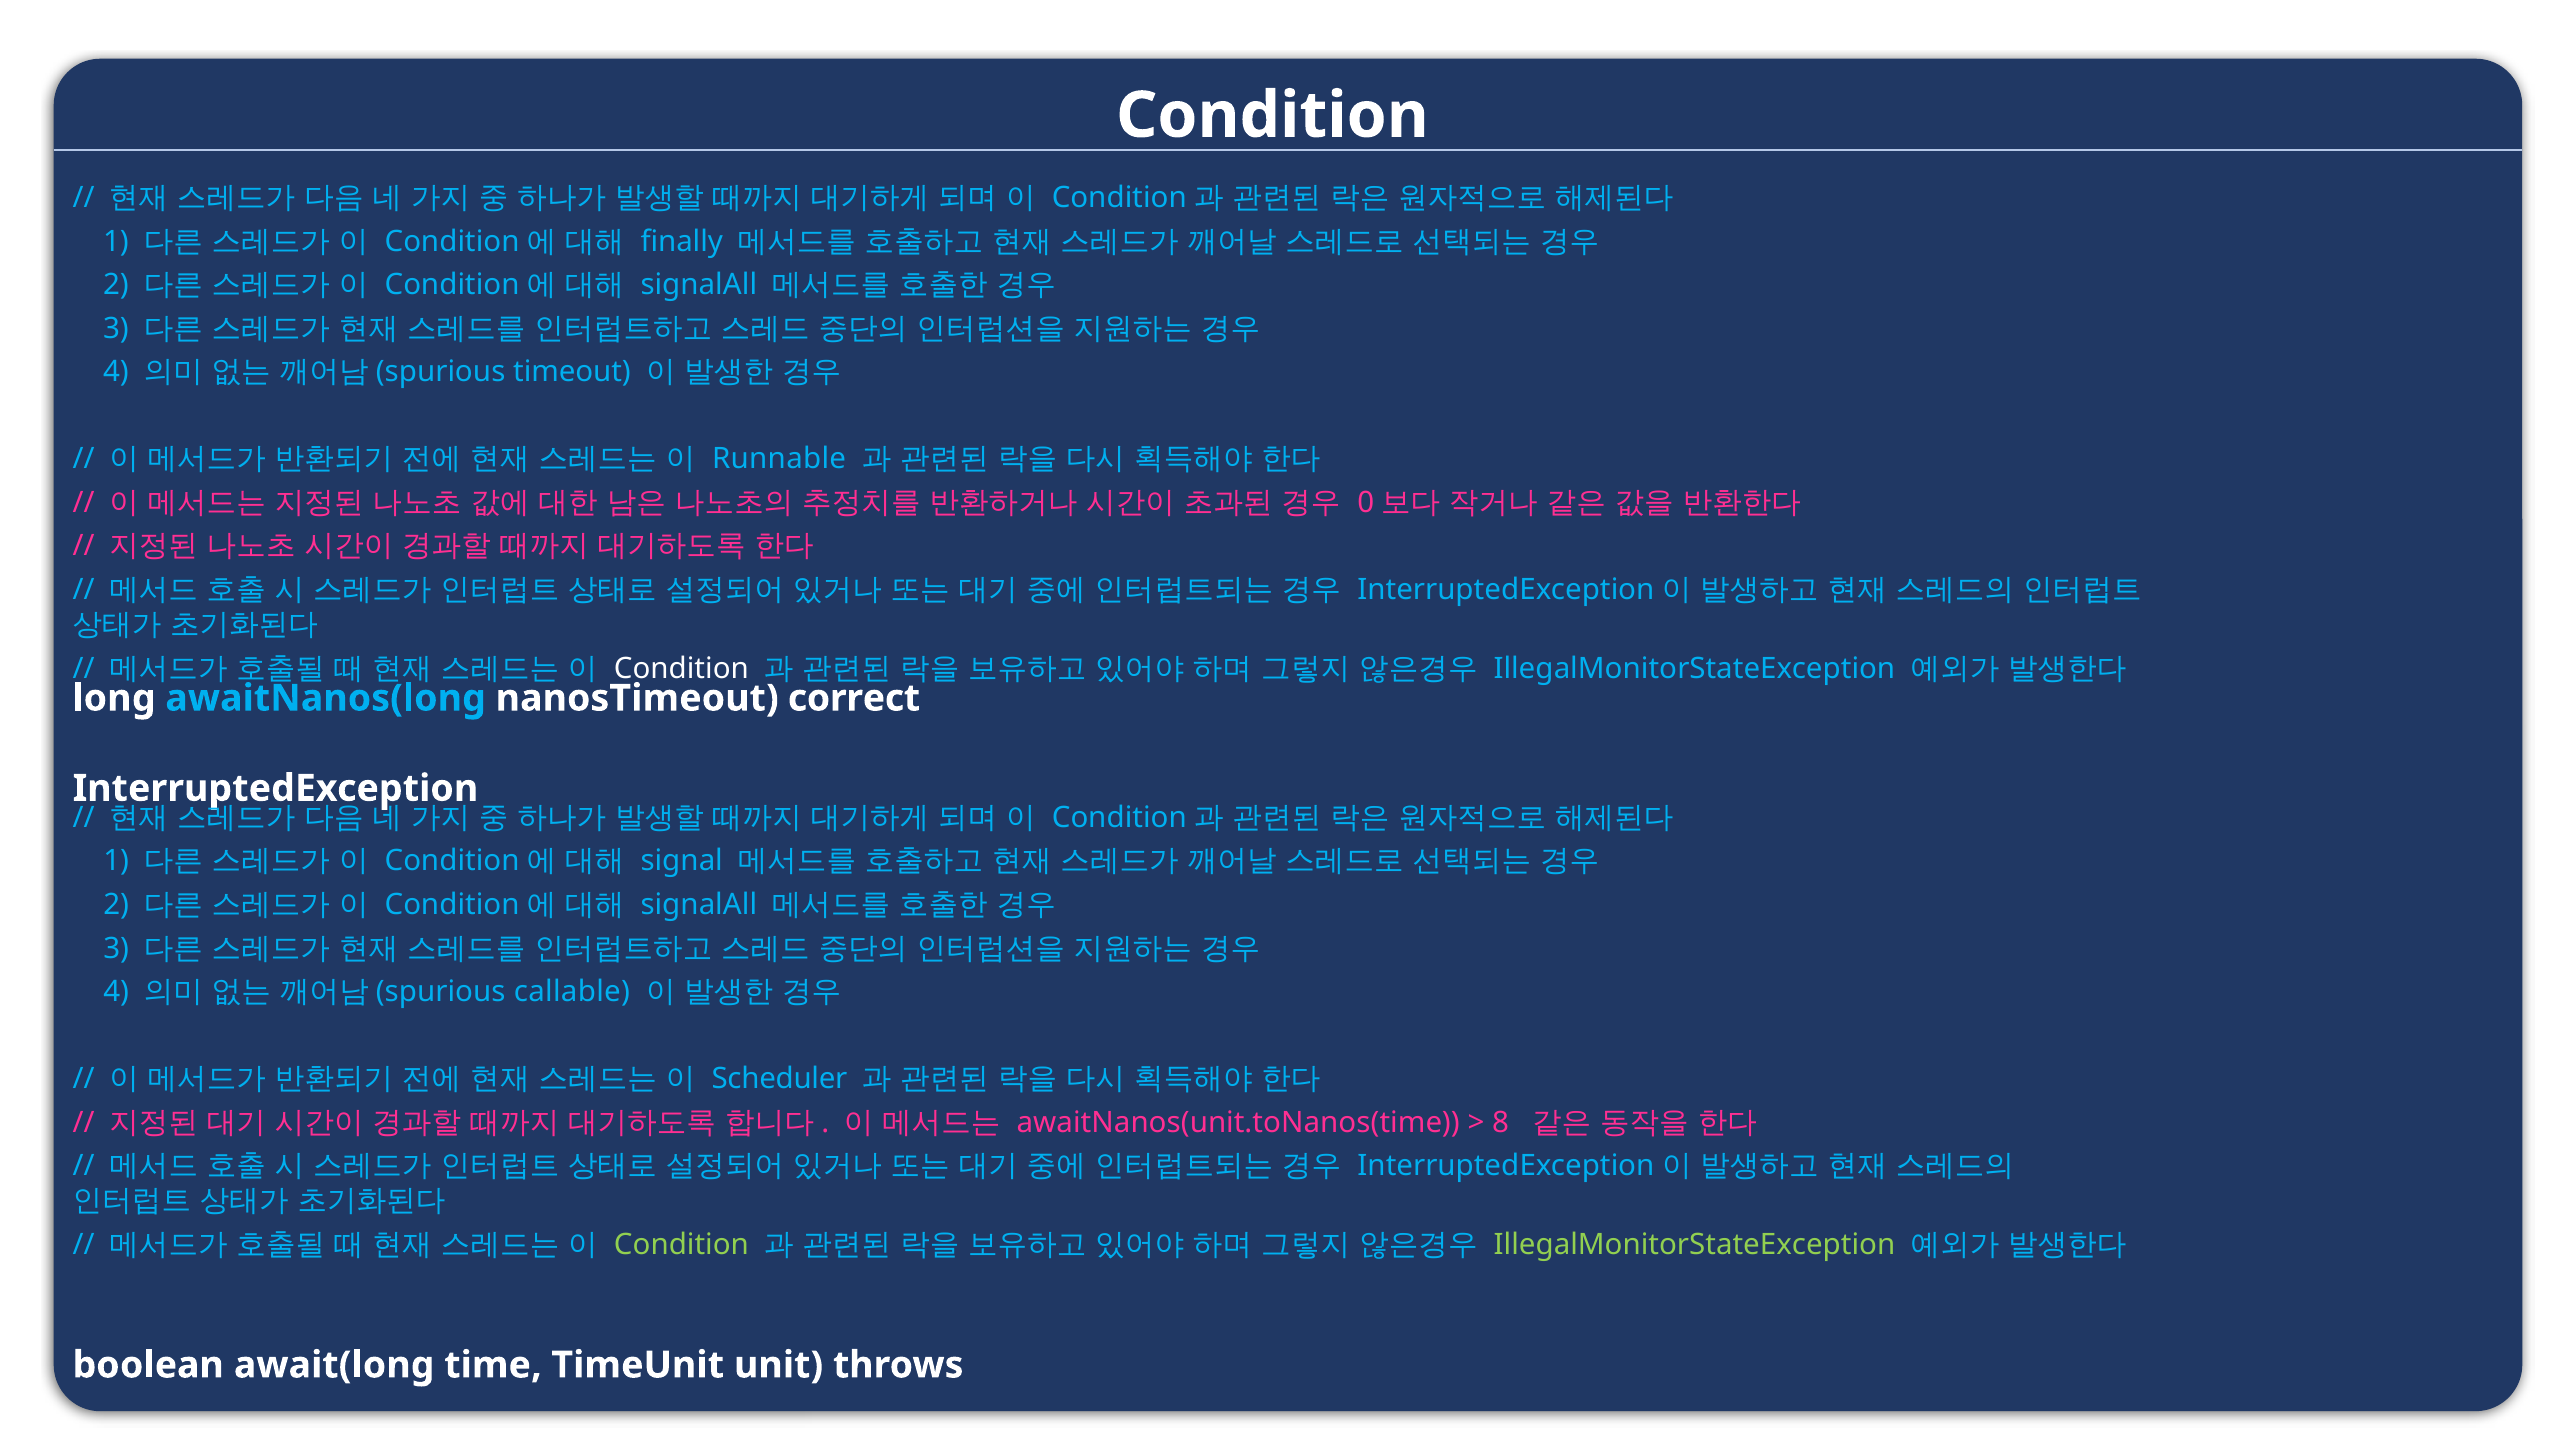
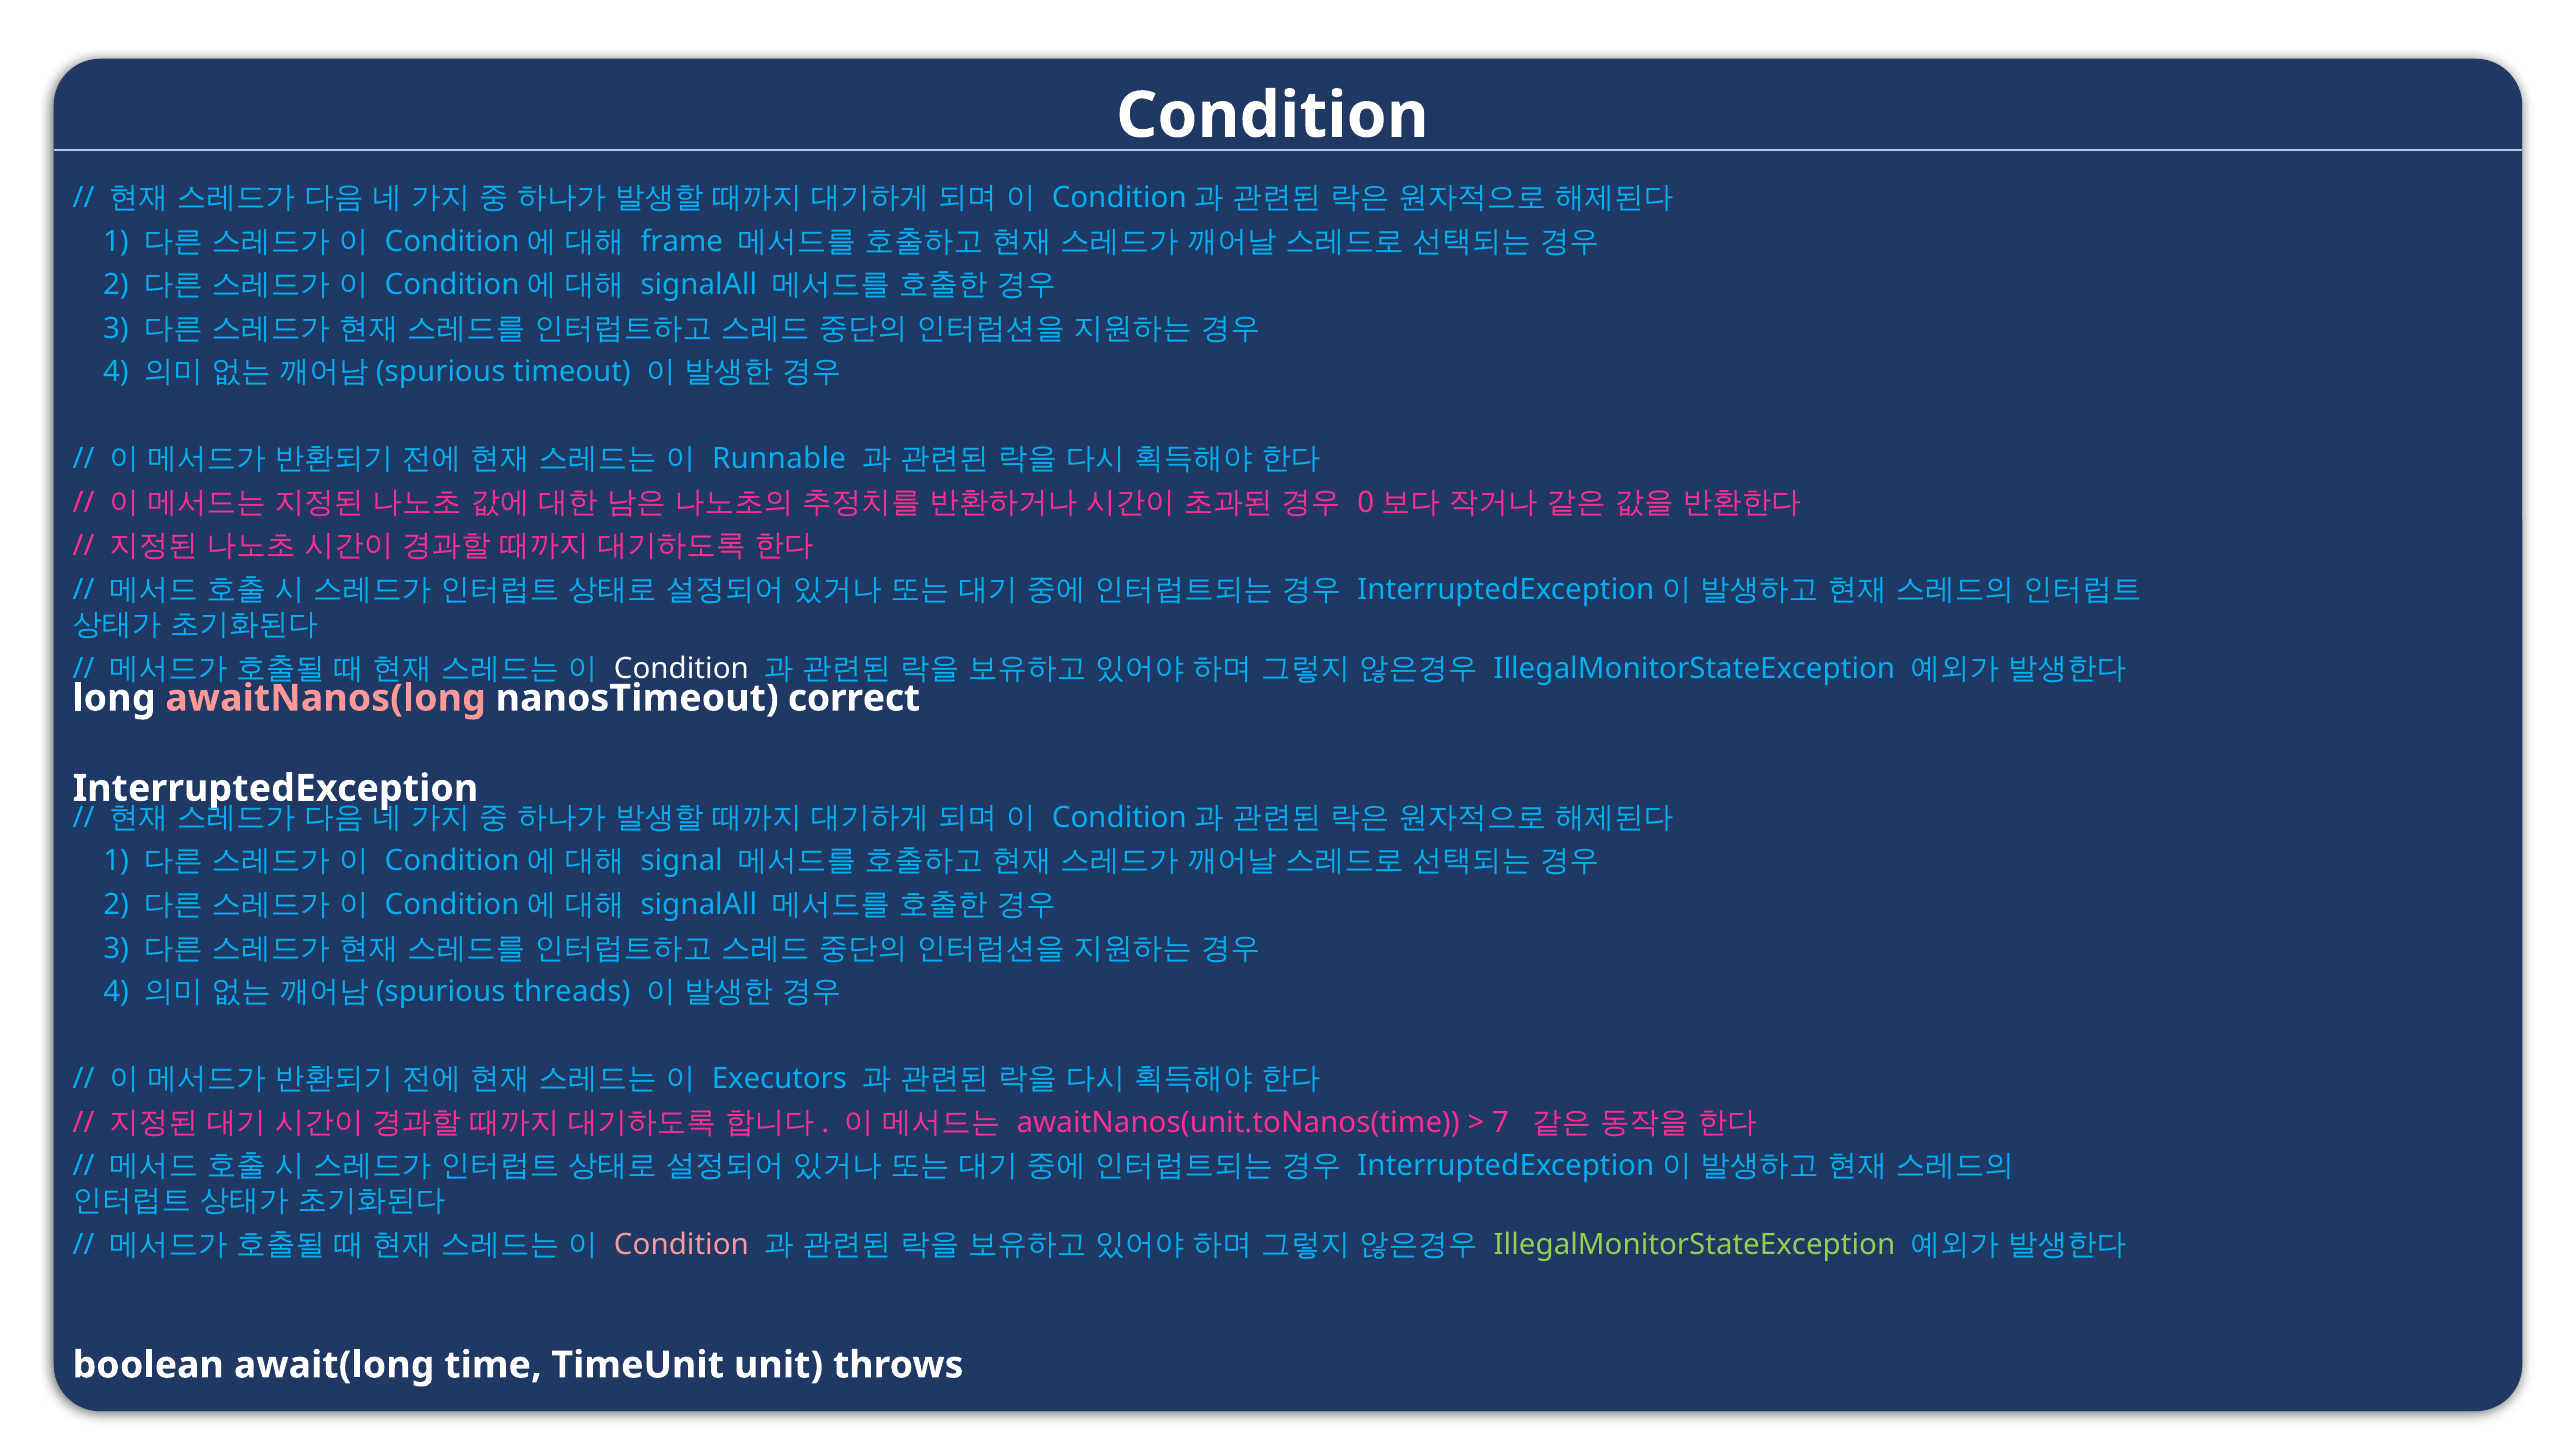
finally: finally -> frame (682, 241)
awaitNanos(long colour: light blue -> pink (326, 698)
callable: callable -> threads (572, 992)
Scheduler: Scheduler -> Executors (779, 1079)
8: 8 -> 7 (1501, 1122)
Condition colour: light green -> pink (681, 1245)
